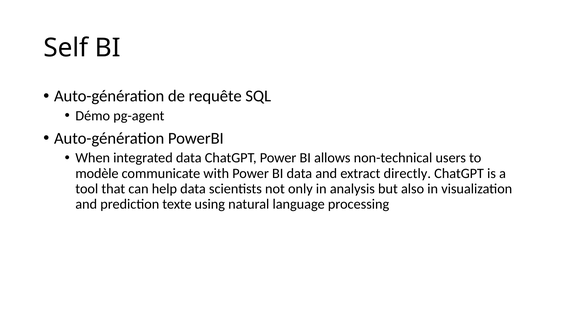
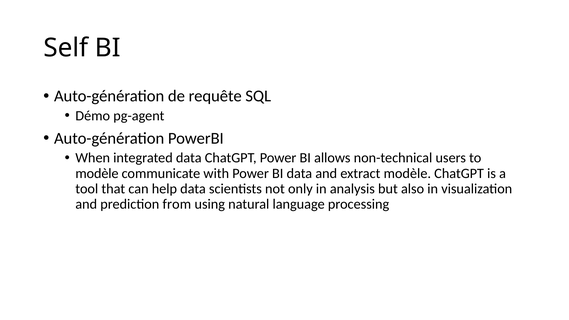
extract directly: directly -> modèle (407, 173)
texte: texte -> from (177, 204)
